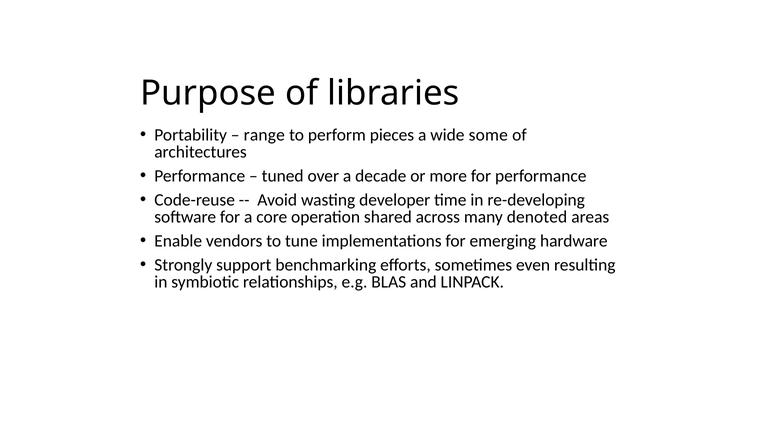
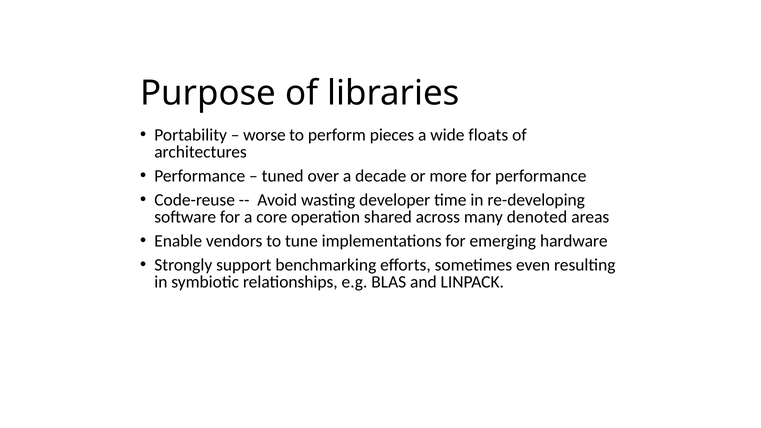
range: range -> worse (264, 135)
some: some -> floats (488, 135)
